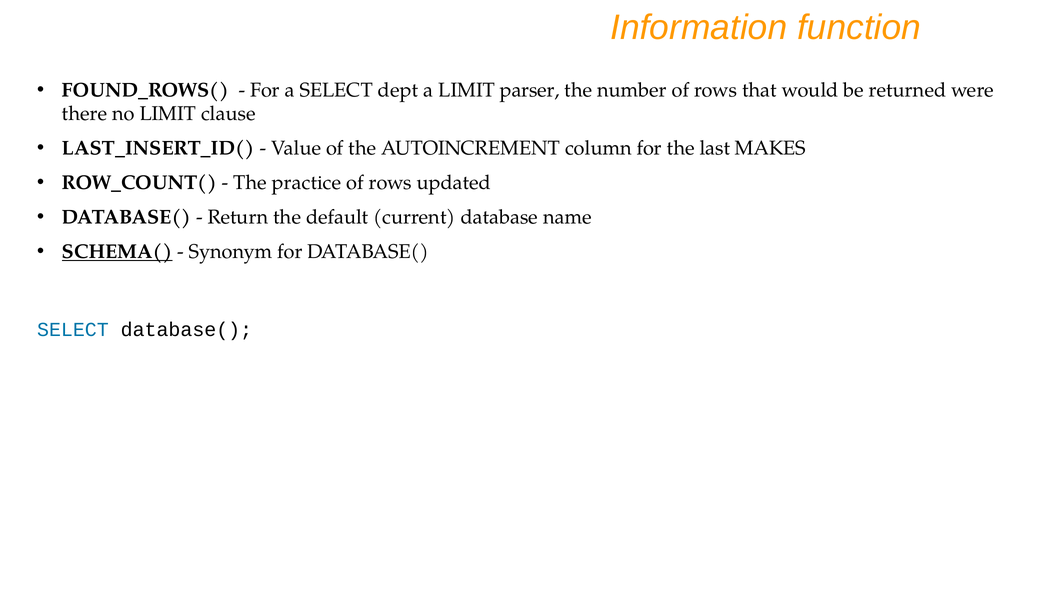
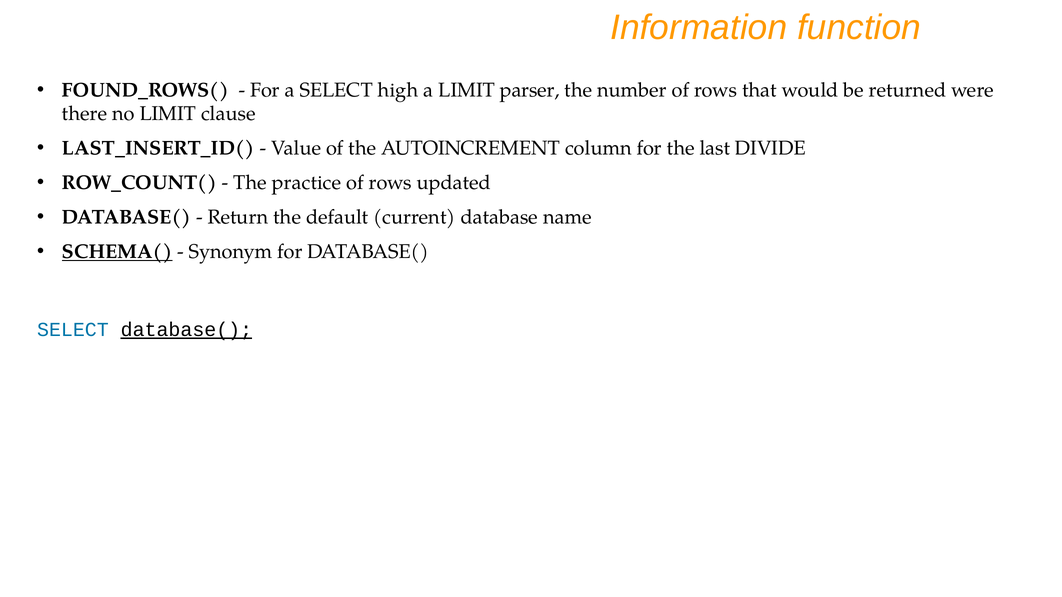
dept: dept -> high (398, 90)
MAKES: MAKES -> DIVIDE (770, 148)
database( underline: none -> present (186, 330)
